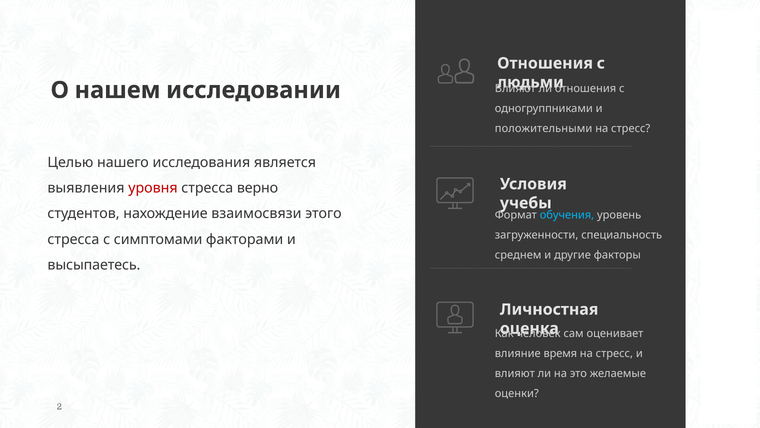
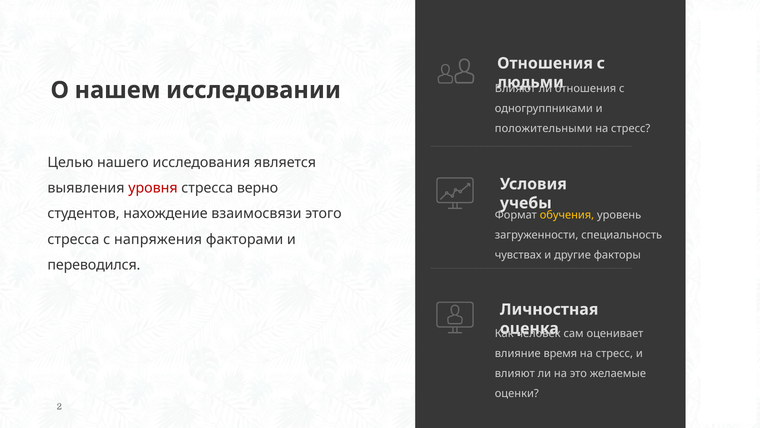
обучения colour: light blue -> yellow (567, 215)
симптомами: симптомами -> напряжения (158, 239)
среднем: среднем -> чувствах (518, 255)
высыпаетесь: высыпаетесь -> переводился (94, 265)
